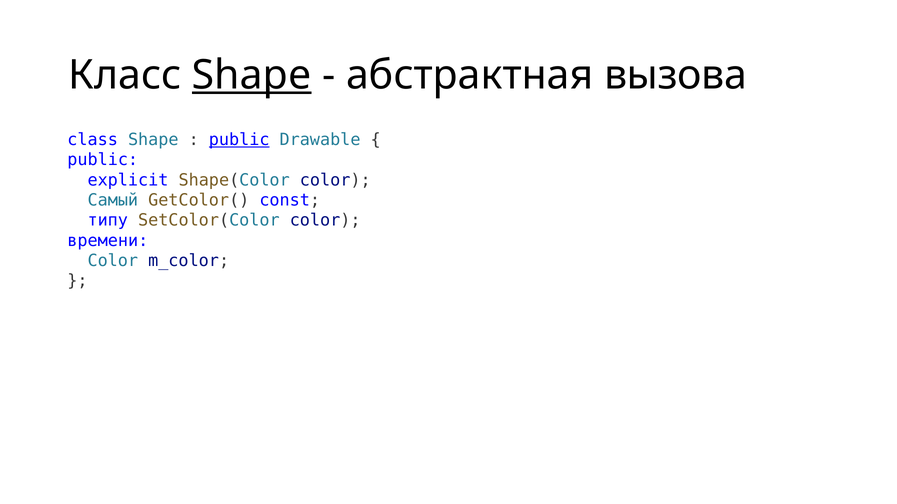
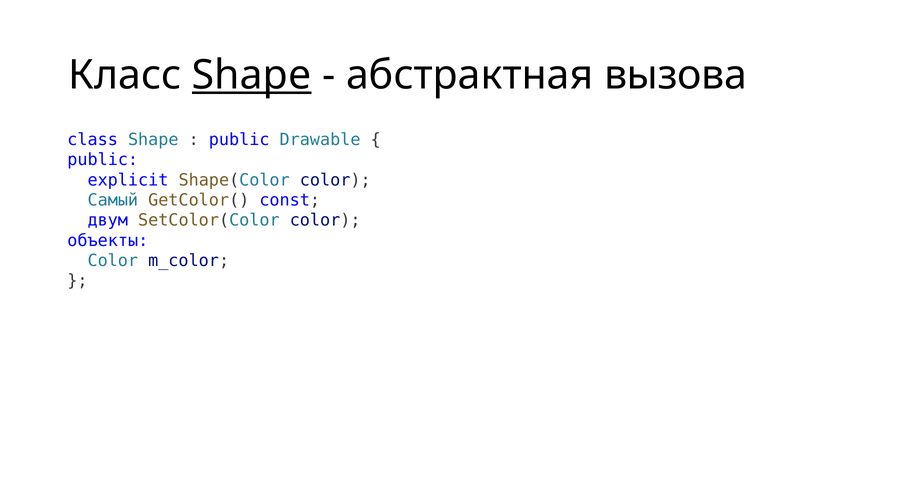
public underline: present -> none (239, 140)
типу: типу -> двум (108, 221)
времени: времени -> объекты (108, 241)
